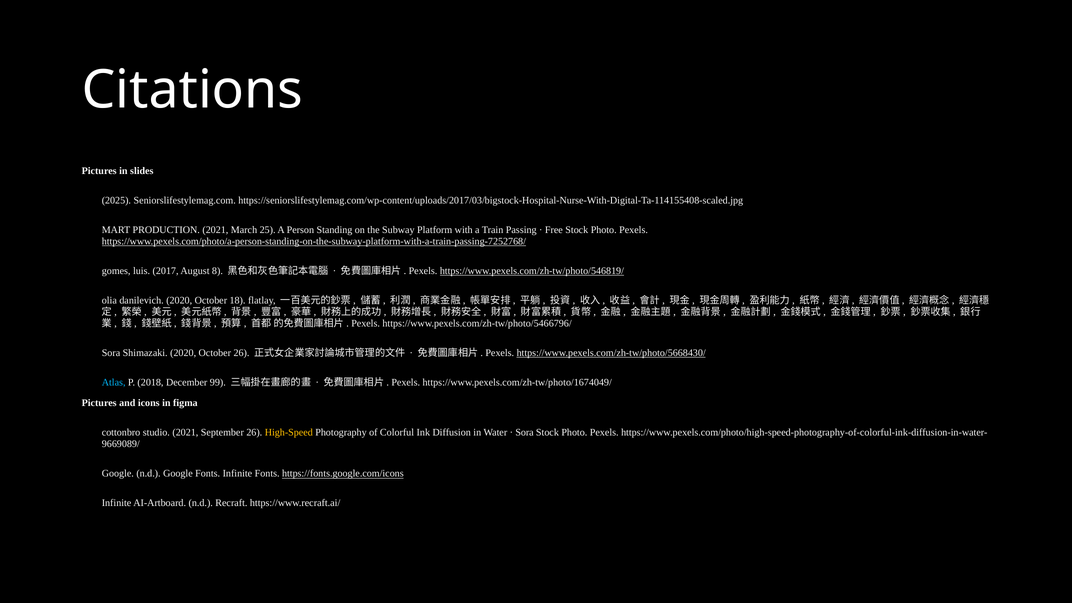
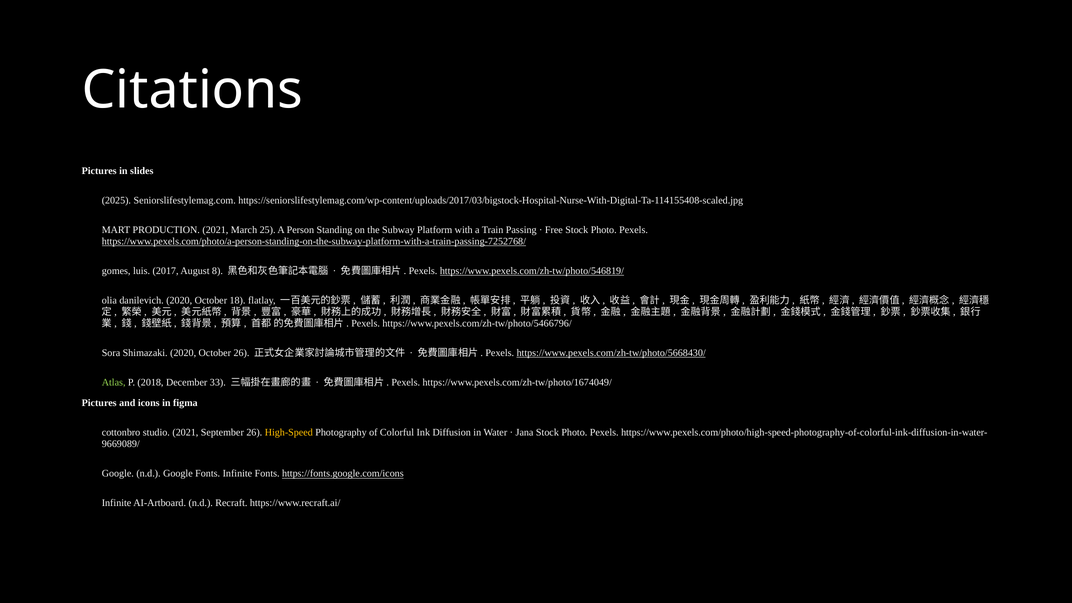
Atlas colour: light blue -> light green (114, 383)
99: 99 -> 33 (218, 383)
Sora: Sora -> Jana (525, 433)
